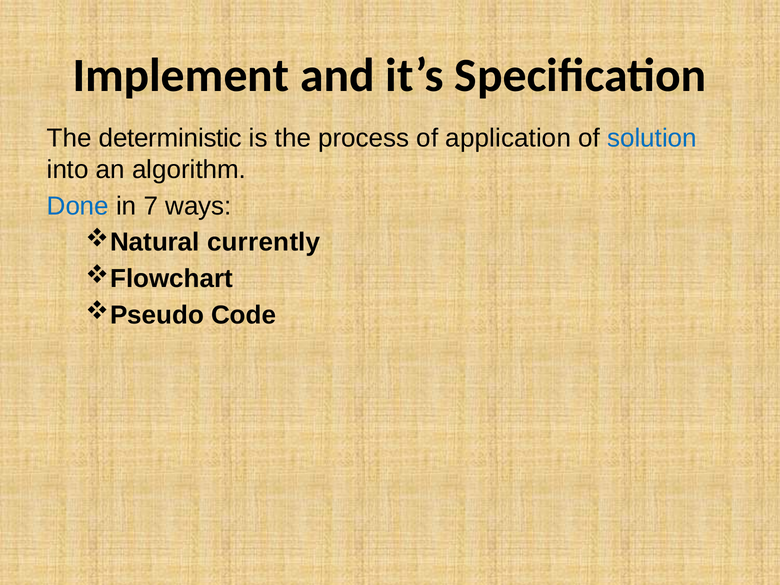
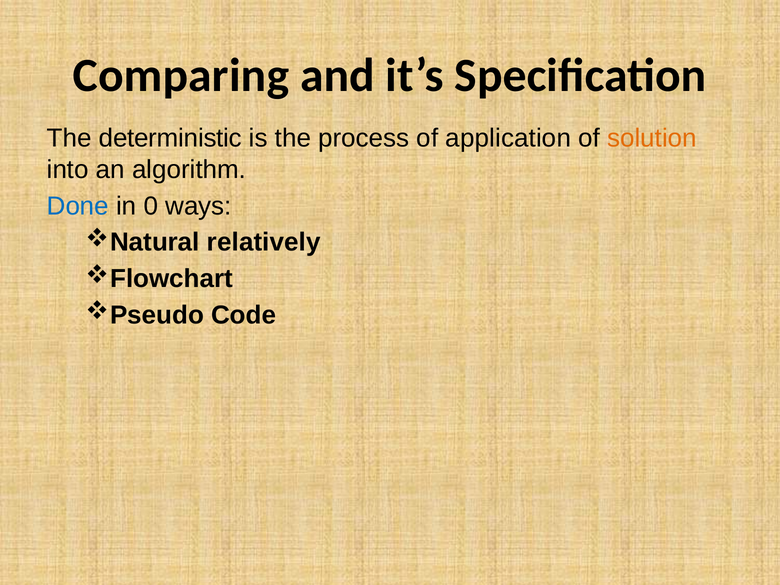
Implement: Implement -> Comparing (181, 76)
solution colour: blue -> orange (652, 138)
7: 7 -> 0 (151, 206)
currently: currently -> relatively (264, 242)
